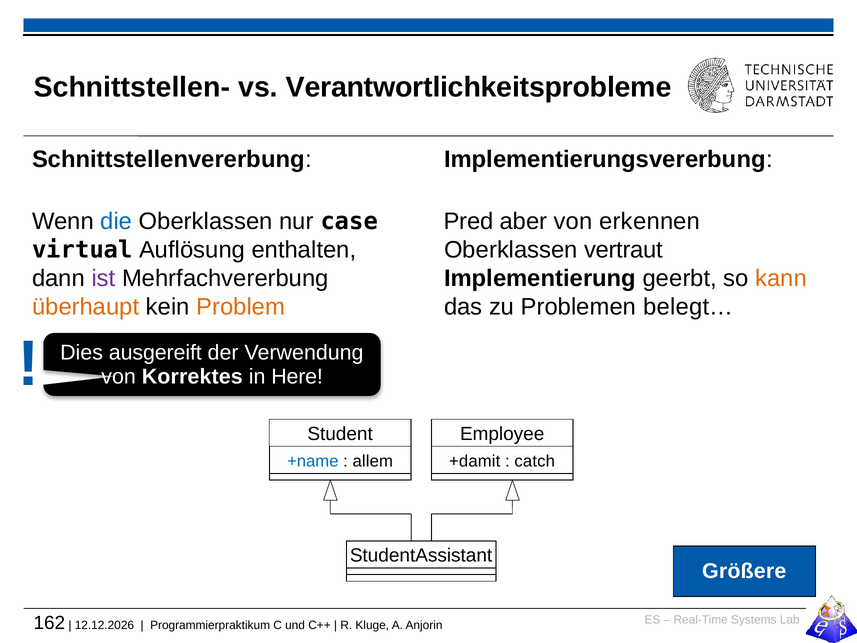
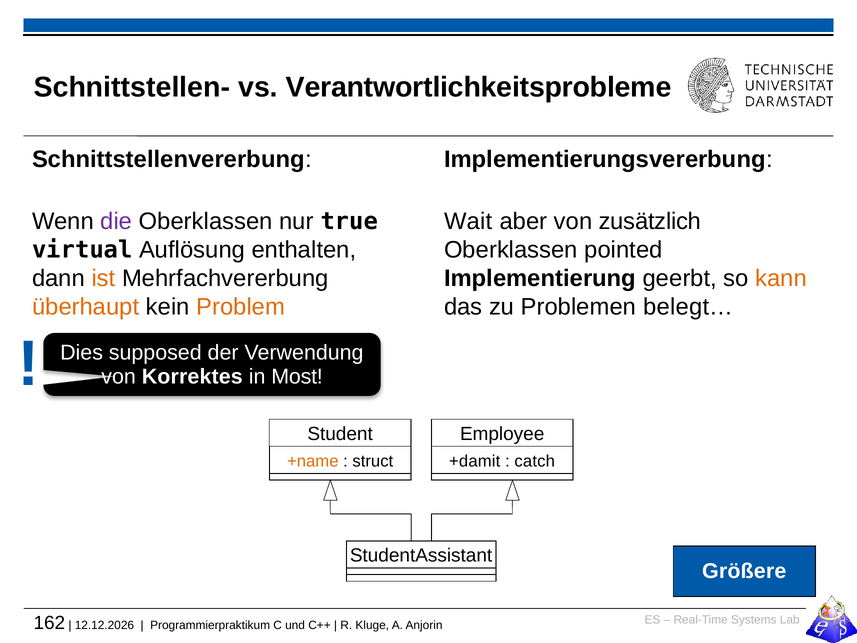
die colour: blue -> purple (116, 221)
case: case -> true (349, 221)
Pred: Pred -> Wait (468, 221)
erkennen: erkennen -> zusätzlich (650, 221)
vertraut: vertraut -> pointed (623, 250)
ist colour: purple -> orange (103, 278)
ausgereift: ausgereift -> supposed (155, 352)
Here: Here -> Most (297, 376)
+name colour: blue -> orange (313, 461)
allem: allem -> struct (373, 461)
